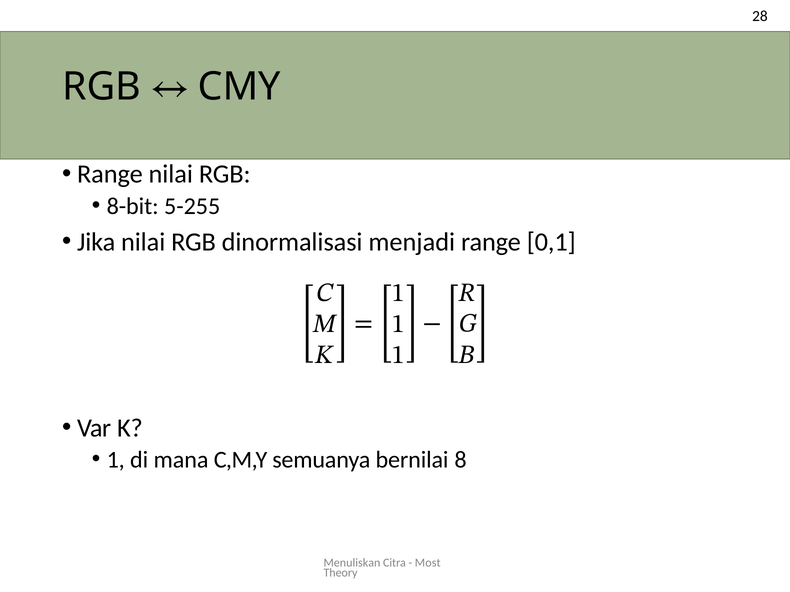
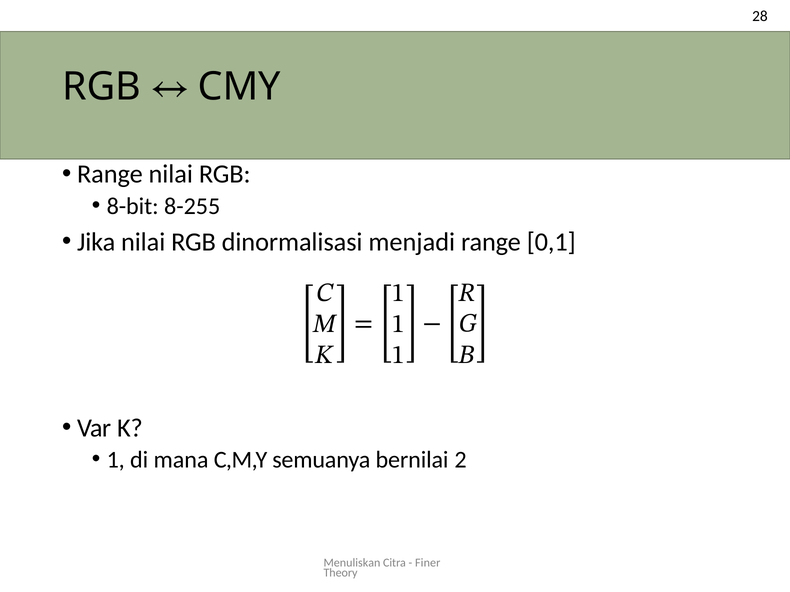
5-255: 5-255 -> 8-255 (192, 206)
8: 8 -> 2 (461, 460)
Most: Most -> Finer (428, 563)
